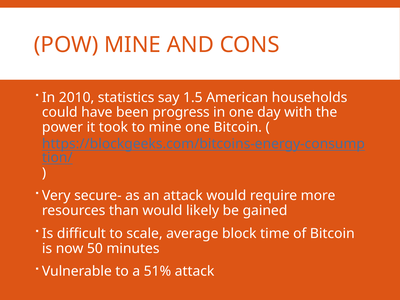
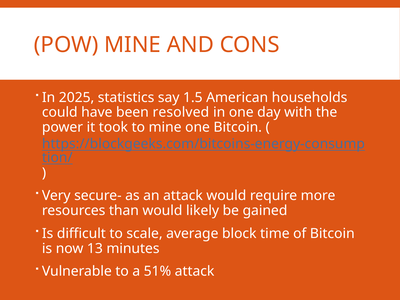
2010: 2010 -> 2025 (77, 97)
progress: progress -> resolved (181, 112)
50: 50 -> 13 (95, 248)
